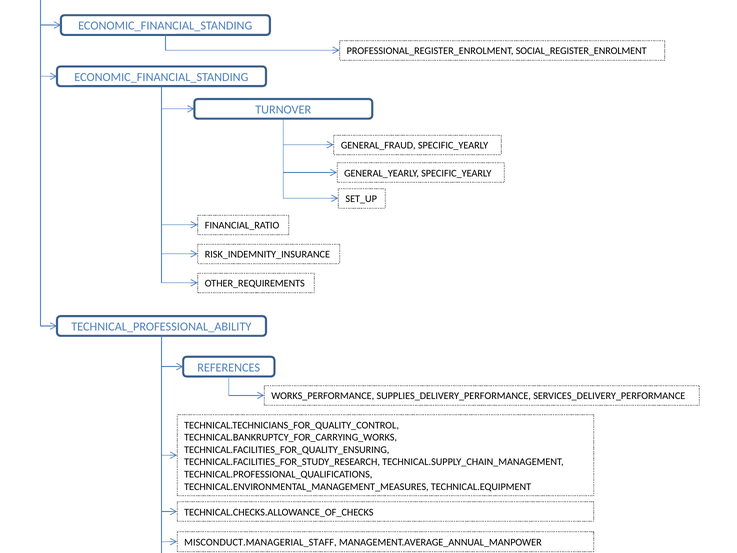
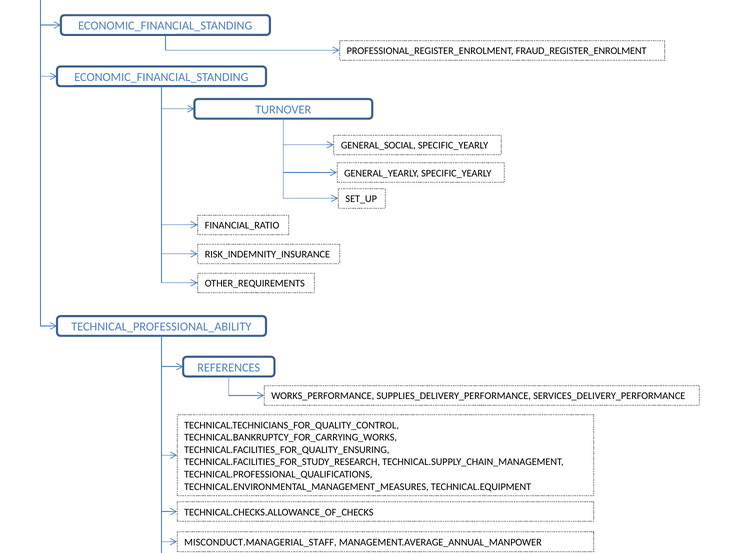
SOCIAL_REGISTER_ENROLMENT: SOCIAL_REGISTER_ENROLMENT -> FRAUD_REGISTER_ENROLMENT (581, 51)
GENERAL_FRAUD: GENERAL_FRAUD -> GENERAL_SOCIAL (378, 145)
